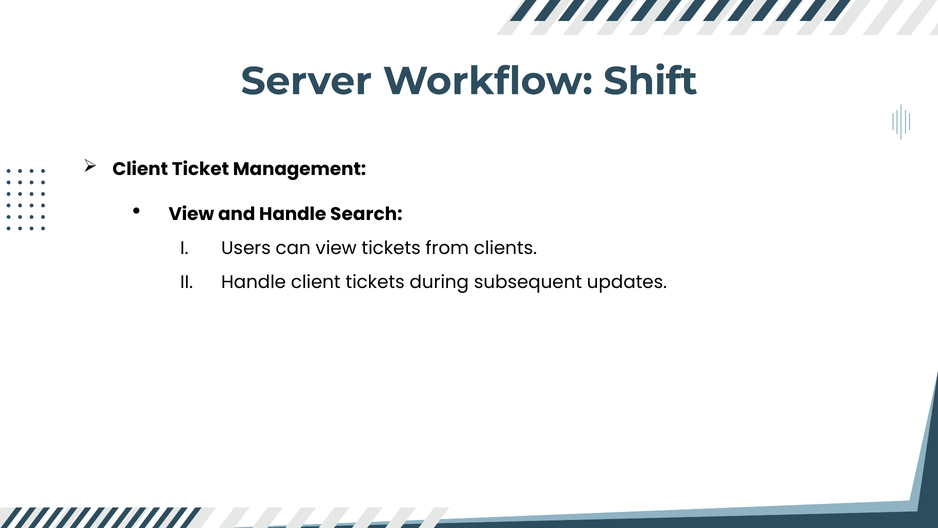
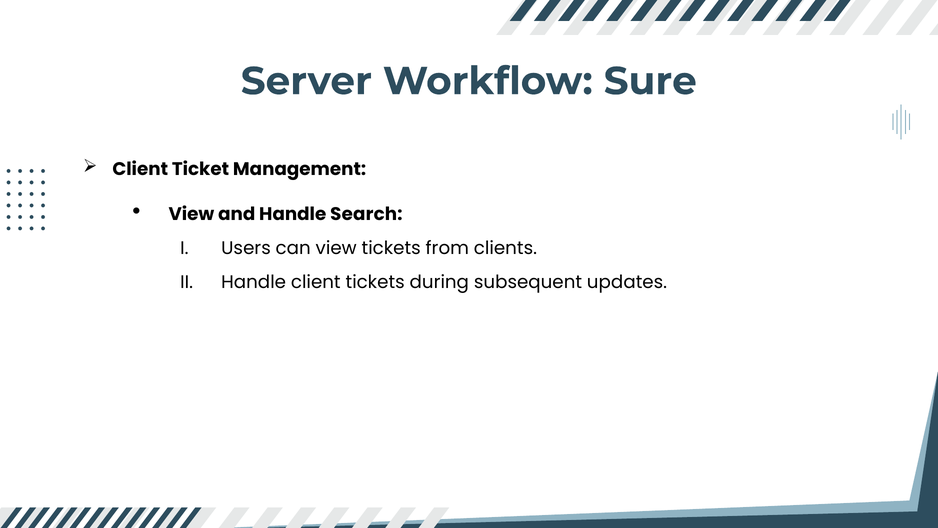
Shift: Shift -> Sure (650, 81)
